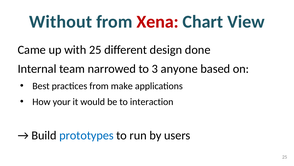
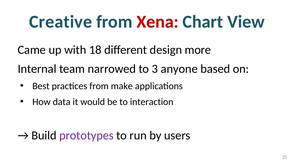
Without: Without -> Creative (61, 22)
with 25: 25 -> 18 (95, 50)
done: done -> more (198, 50)
your: your -> data (62, 102)
prototypes colour: blue -> purple (86, 135)
